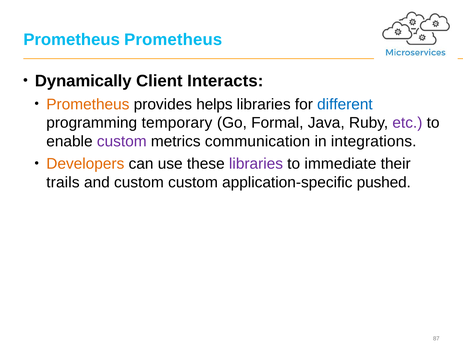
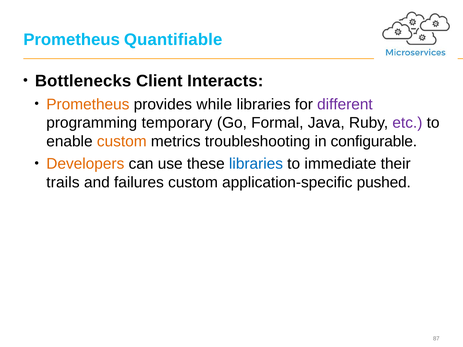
Prometheus Prometheus: Prometheus -> Quantifiable (173, 40)
Dynamically: Dynamically -> Bottlenecks (83, 81)
helps: helps -> while (214, 104)
different colour: blue -> purple (345, 104)
custom colour: purple -> orange (122, 141)
communication: communication -> troubleshooting (258, 141)
integrations: integrations -> configurable (374, 141)
libraries colour: purple -> blue (256, 164)
and custom: custom -> failures (139, 182)
